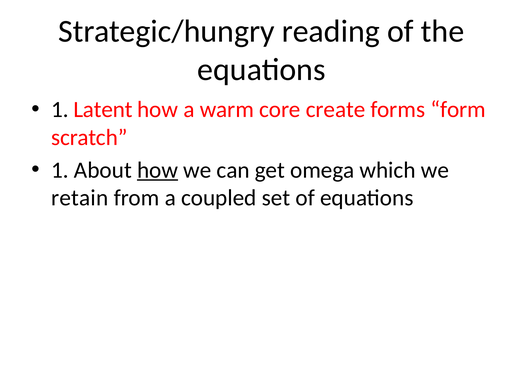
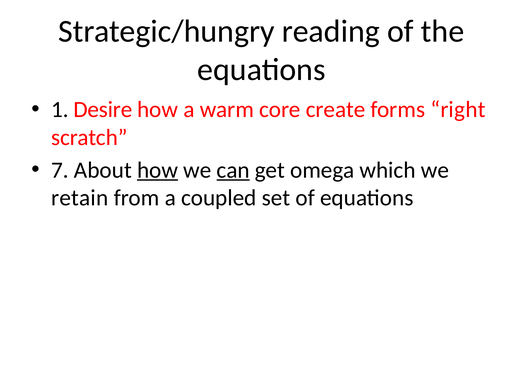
Latent: Latent -> Desire (103, 110)
form: form -> right (458, 110)
1: 1 -> 7 (60, 170)
can underline: none -> present (233, 170)
